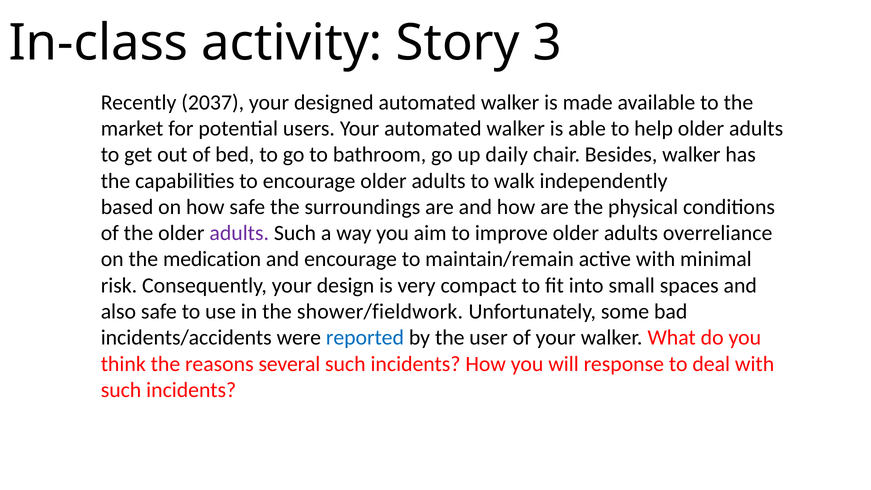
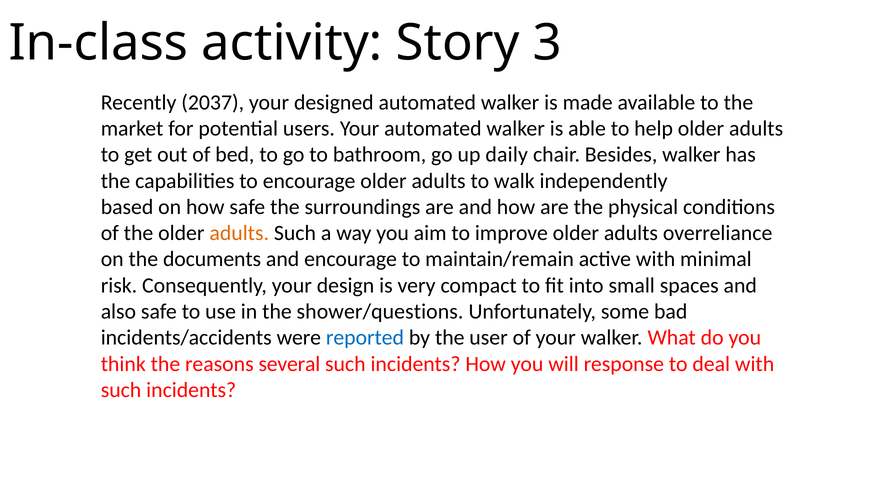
adults colour: purple -> orange (239, 233)
medication: medication -> documents (212, 259)
shower/fieldwork: shower/fieldwork -> shower/questions (380, 312)
